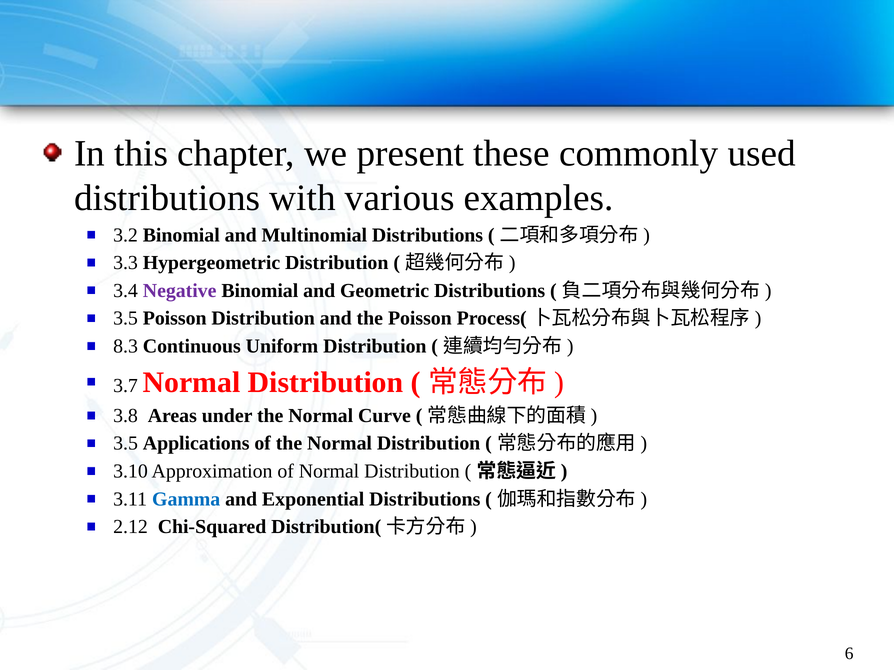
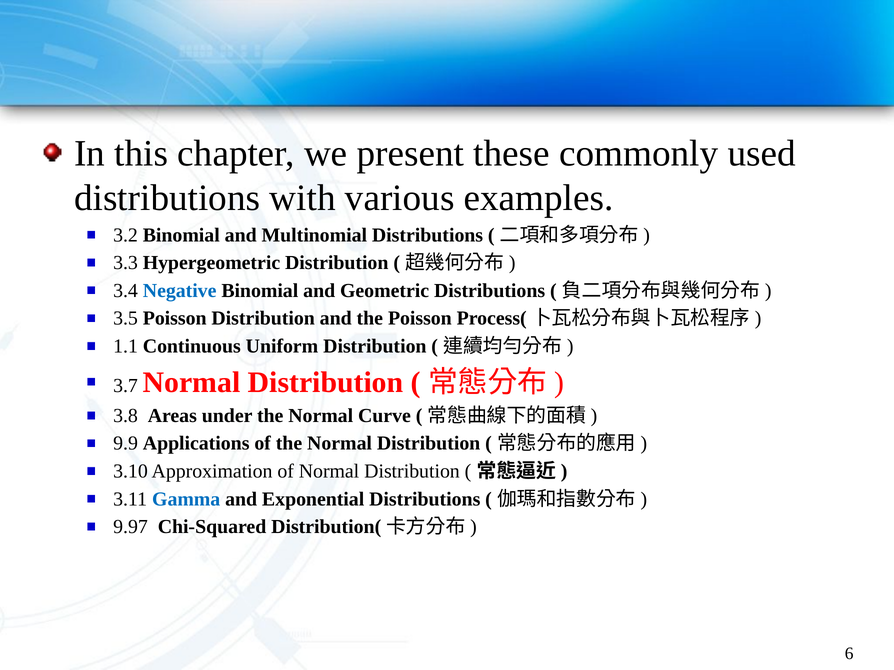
Negative colour: purple -> blue (180, 291)
8.3: 8.3 -> 1.1 (126, 346)
3.5: 3.5 -> 9.9 (126, 444)
2.12: 2.12 -> 9.97 (131, 527)
